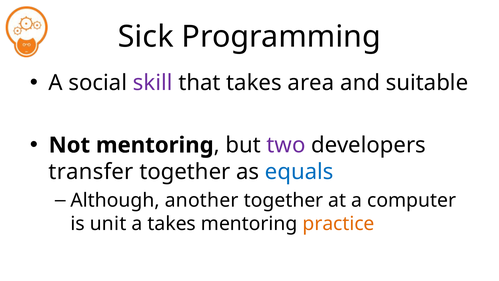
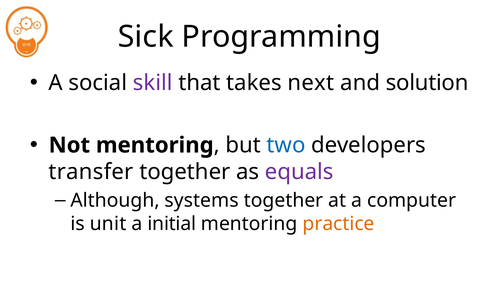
area: area -> next (311, 83)
suitable: suitable -> solution (427, 83)
two colour: purple -> blue (286, 145)
equals colour: blue -> purple (299, 172)
another: another -> systems (202, 200)
a takes: takes -> initial (172, 224)
